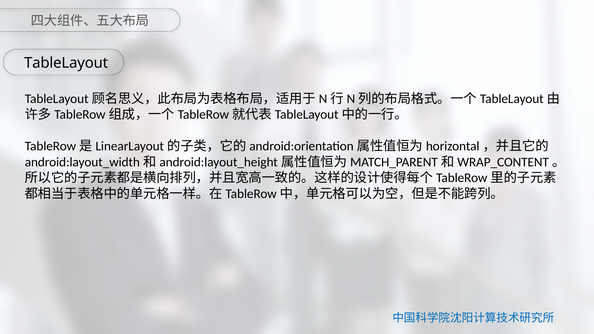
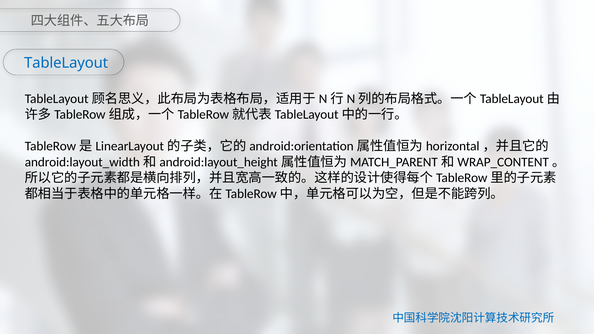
TableLayout colour: black -> blue (66, 63)
